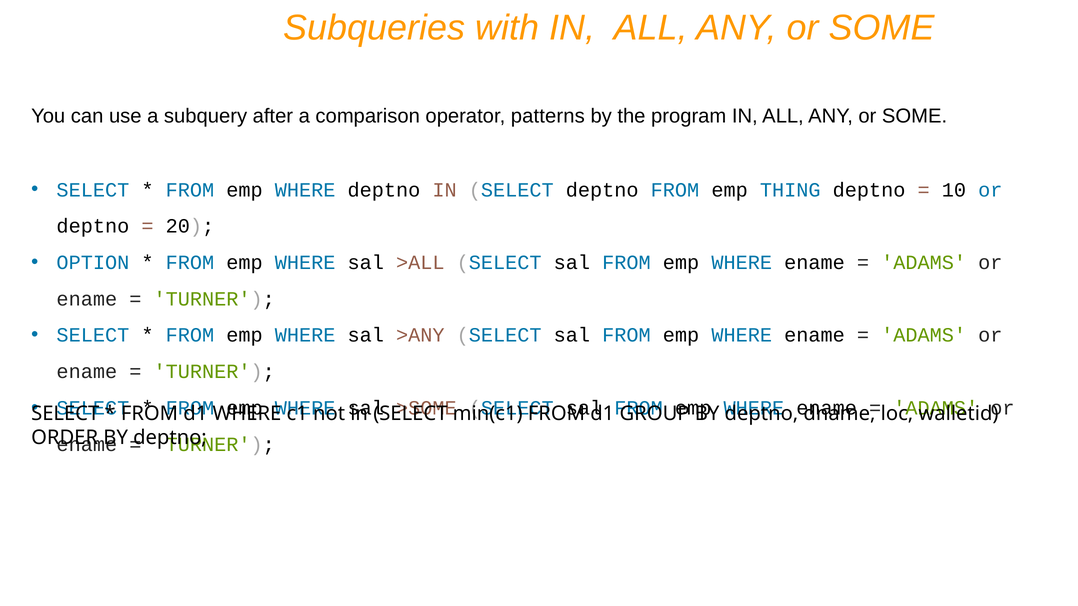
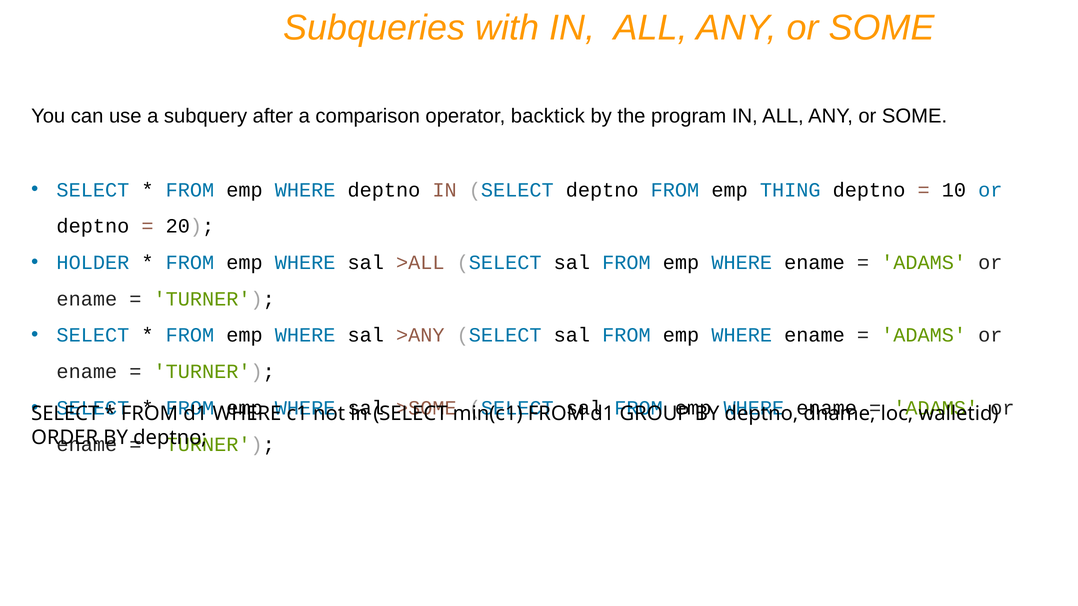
patterns: patterns -> backtick (548, 116)
OPTION: OPTION -> HOLDER (93, 263)
